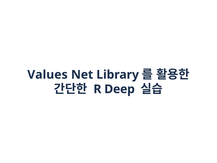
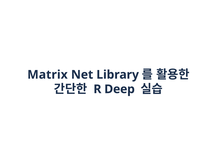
Values: Values -> Matrix (47, 75)
